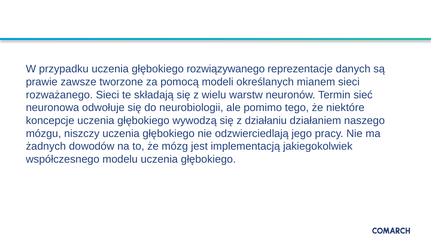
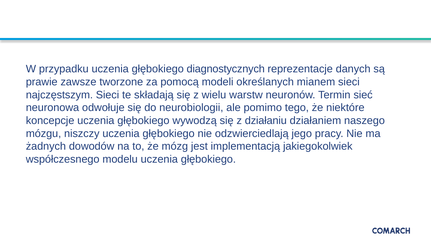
rozwiązywanego: rozwiązywanego -> diagnostycznych (226, 69)
rozważanego: rozważanego -> najczęstszym (59, 95)
